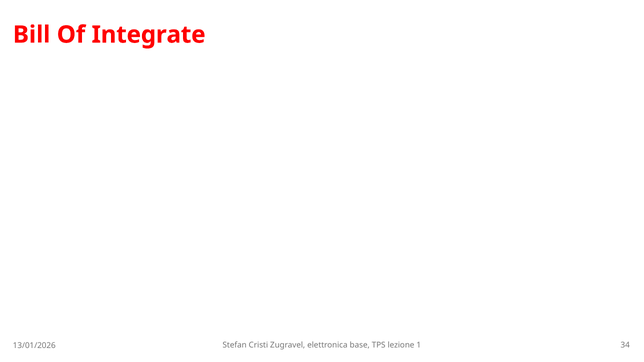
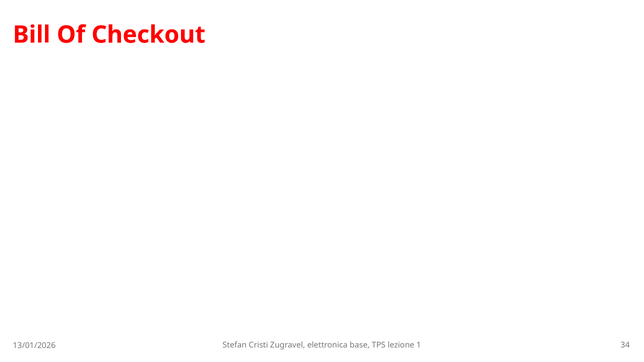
Integrate: Integrate -> Checkout (148, 35)
